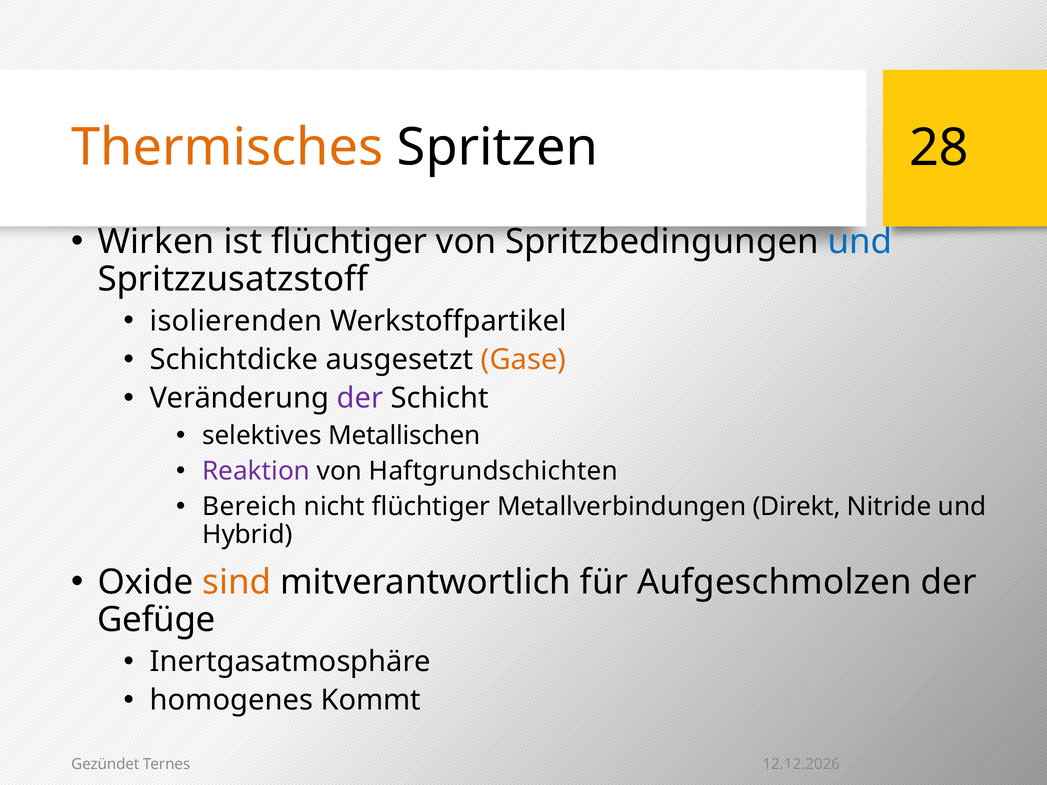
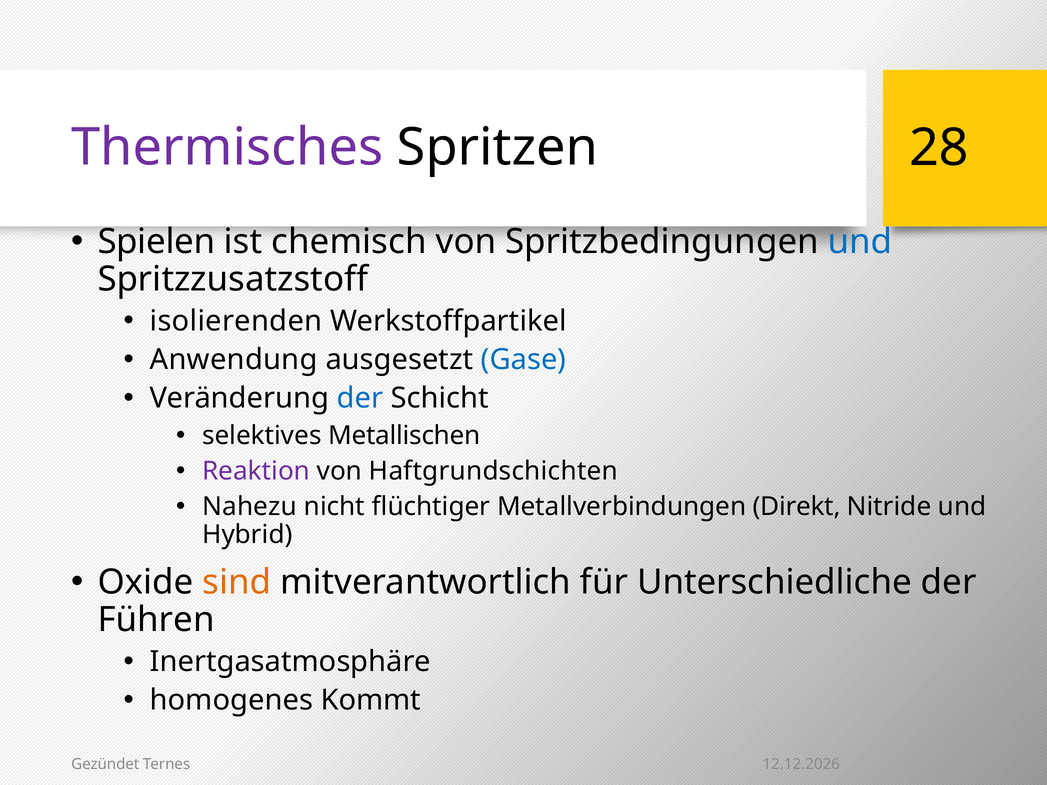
Thermisches colour: orange -> purple (227, 148)
Wirken: Wirken -> Spielen (156, 242)
ist flüchtiger: flüchtiger -> chemisch (349, 242)
Schichtdicke: Schichtdicke -> Anwendung (234, 360)
Gase colour: orange -> blue (524, 360)
der colour: purple -> blue (360, 398)
Bereich: Bereich -> Nahezu (250, 507)
Aufgeschmolzen: Aufgeschmolzen -> Unterschiedliche (774, 582)
Gefüge: Gefüge -> Führen (156, 620)
